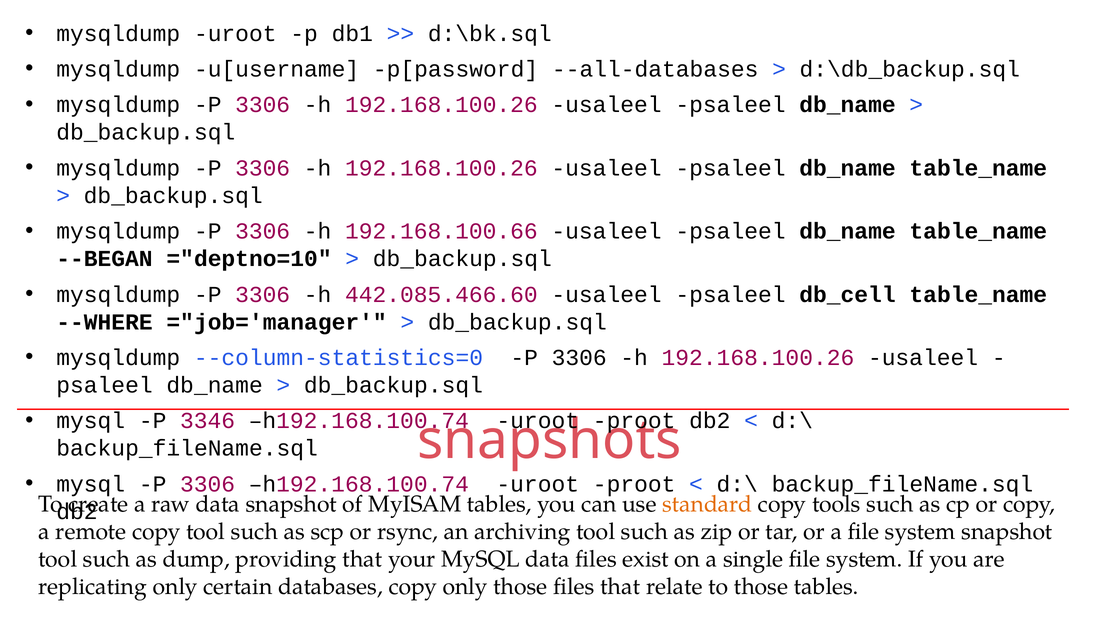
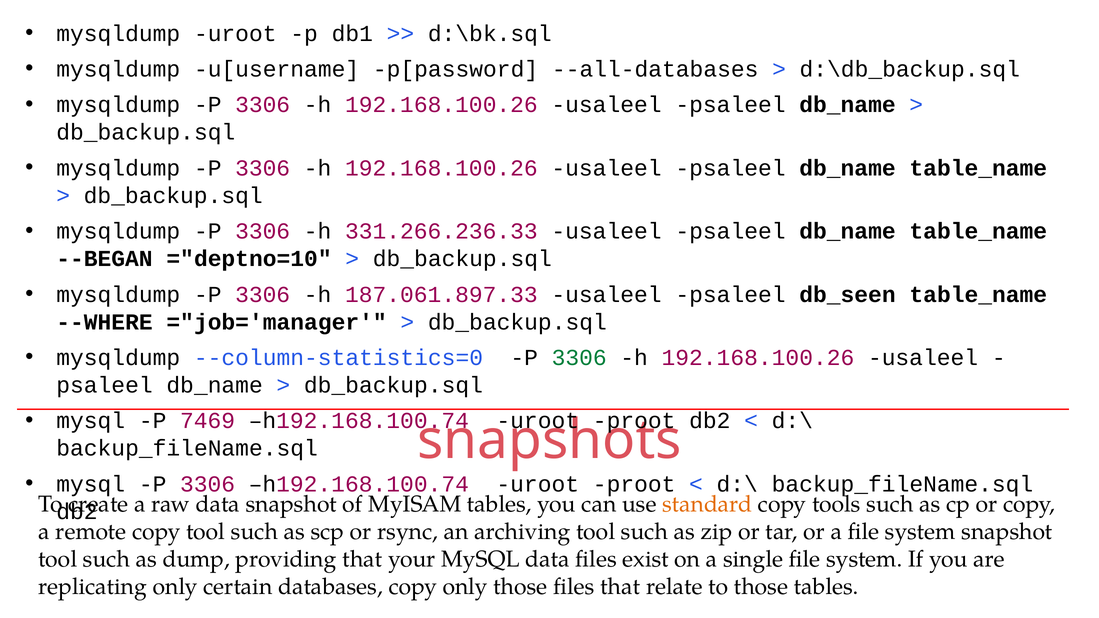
192.168.100.66: 192.168.100.66 -> 331.266.236.33 (441, 231)
442.085.466.60: 442.085.466.60 -> 187.061.897.33 (441, 295)
db_cell: db_cell -> db_seen (847, 295)
3306 colour: black -> green (579, 358)
3346: 3346 -> 7469 (208, 421)
